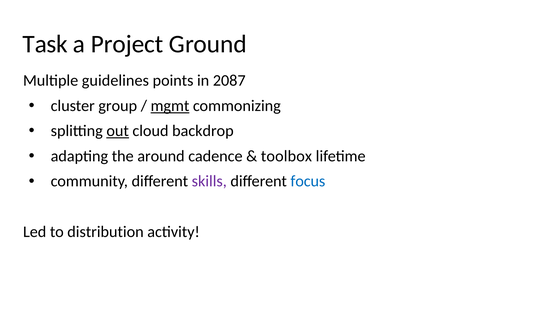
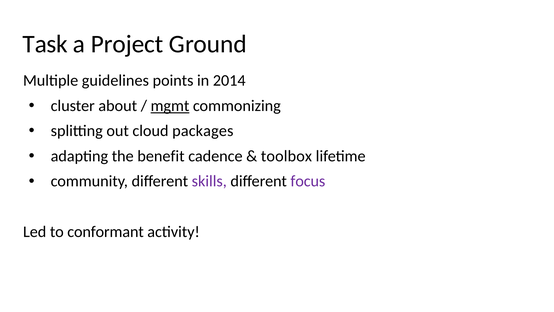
2087: 2087 -> 2014 (229, 81)
group: group -> about (118, 106)
out underline: present -> none (118, 131)
backdrop: backdrop -> packages (203, 131)
around: around -> benefit (161, 156)
focus colour: blue -> purple (308, 181)
distribution: distribution -> conformant (106, 231)
